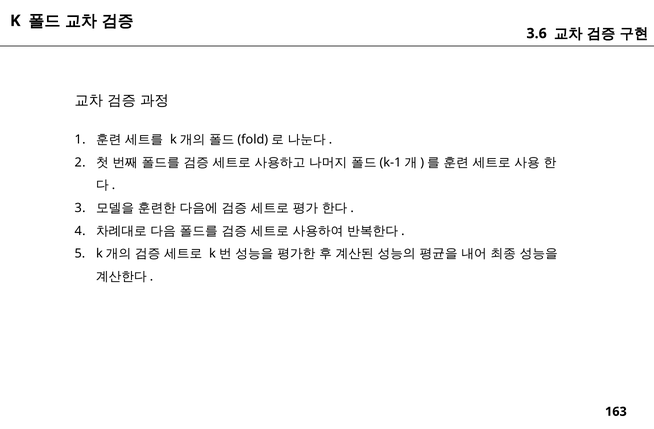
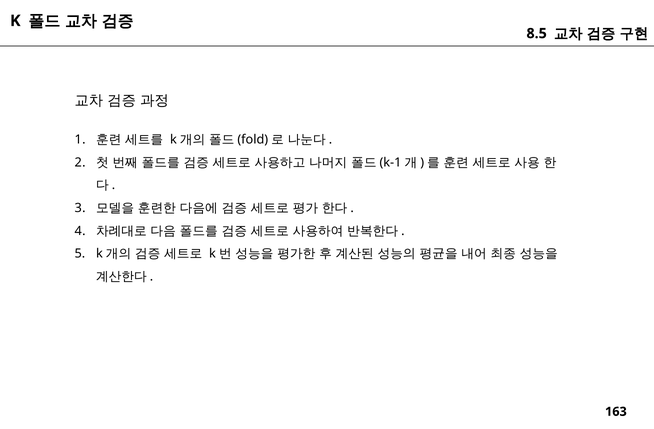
3.6: 3.6 -> 8.5 (537, 34)
